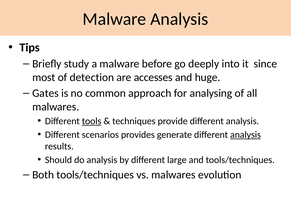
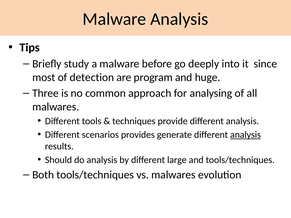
accesses: accesses -> program (153, 77)
Gates: Gates -> Three (45, 93)
tools underline: present -> none (92, 121)
